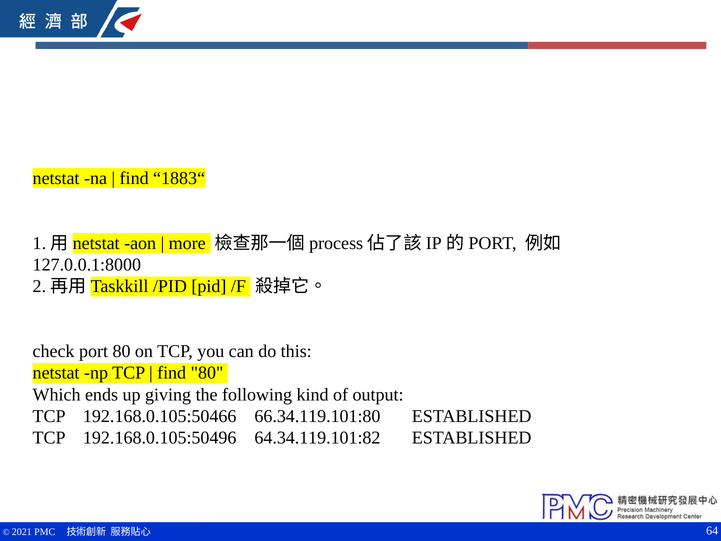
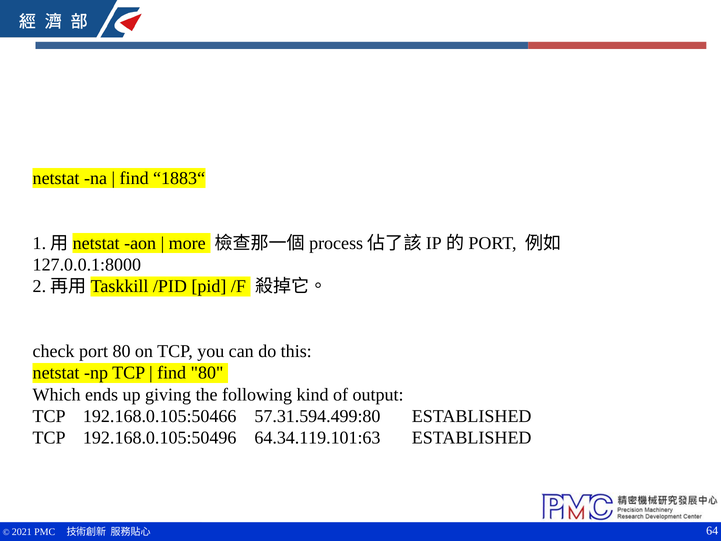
66.34.119.101:80: 66.34.119.101:80 -> 57.31.594.499:80 (317, 416)
64.34.119.101:82: 64.34.119.101:82 -> 64.34.119.101:63 (317, 438)
